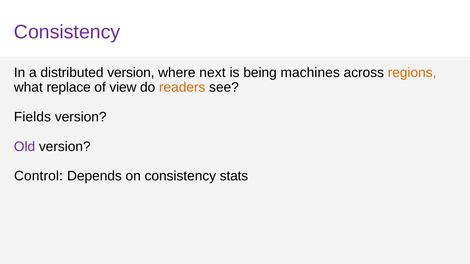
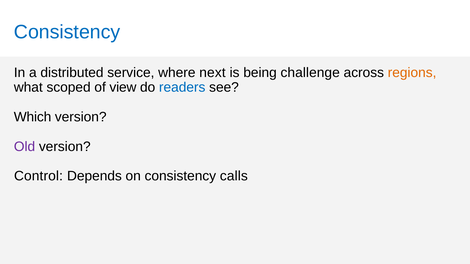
Consistency colour: purple -> blue (67, 32)
distributed version: version -> service (131, 73)
machines: machines -> challenge (310, 73)
replace: replace -> scoped (69, 88)
readers colour: orange -> blue (182, 88)
Fields: Fields -> Which (33, 117)
stats: stats -> calls (234, 176)
